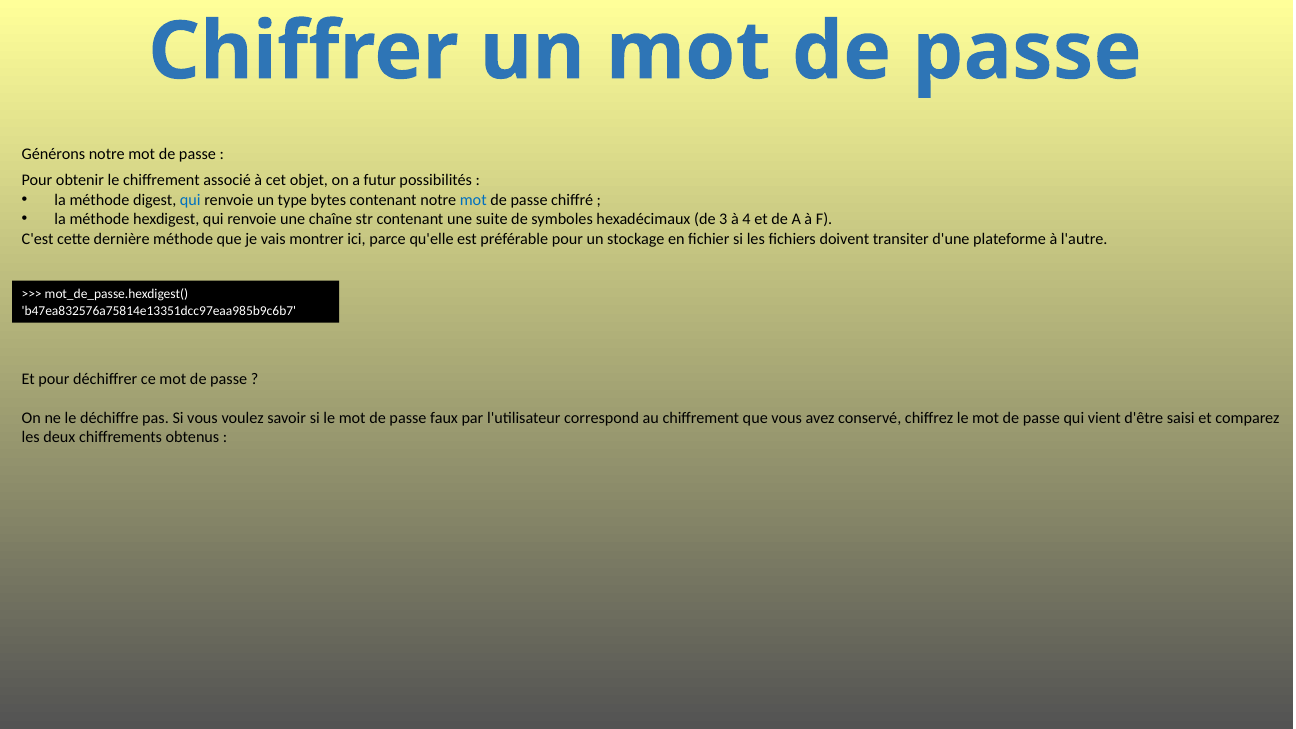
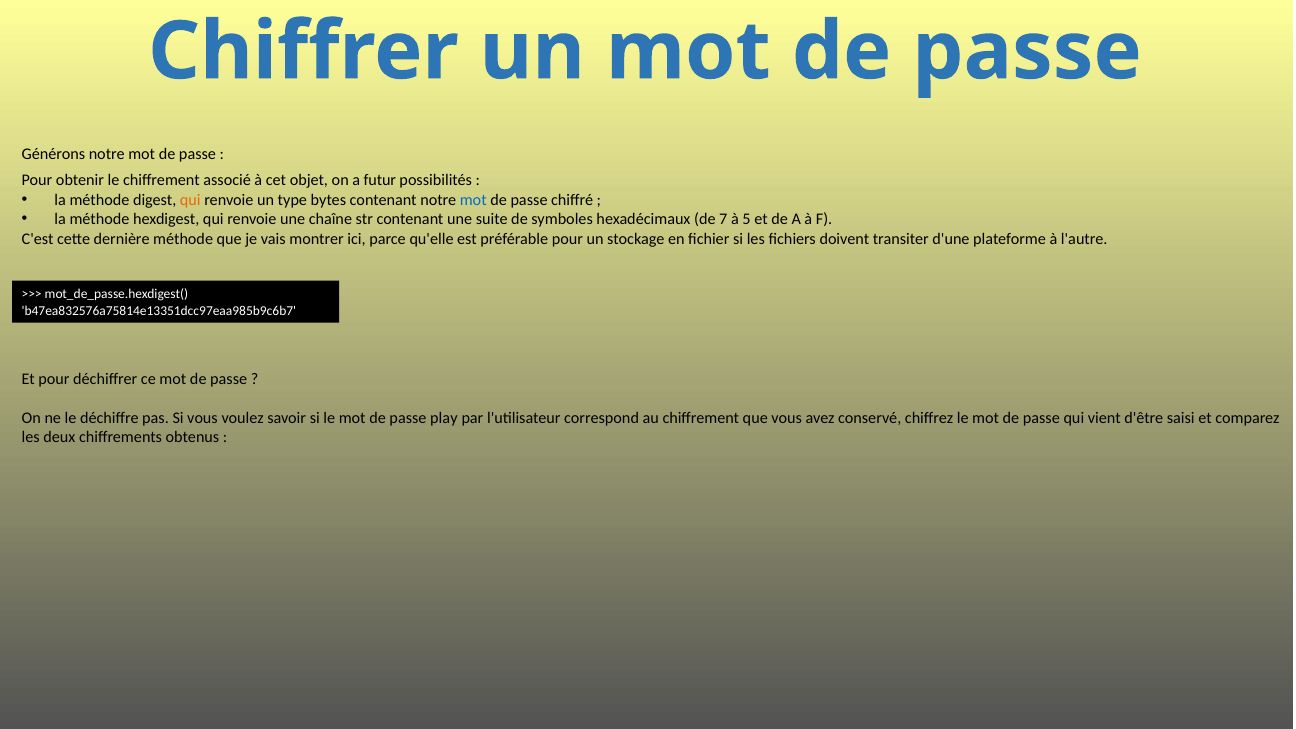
qui colour: blue -> orange (190, 200)
3: 3 -> 7 (723, 219)
4: 4 -> 5 (747, 219)
faux: faux -> play (444, 418)
